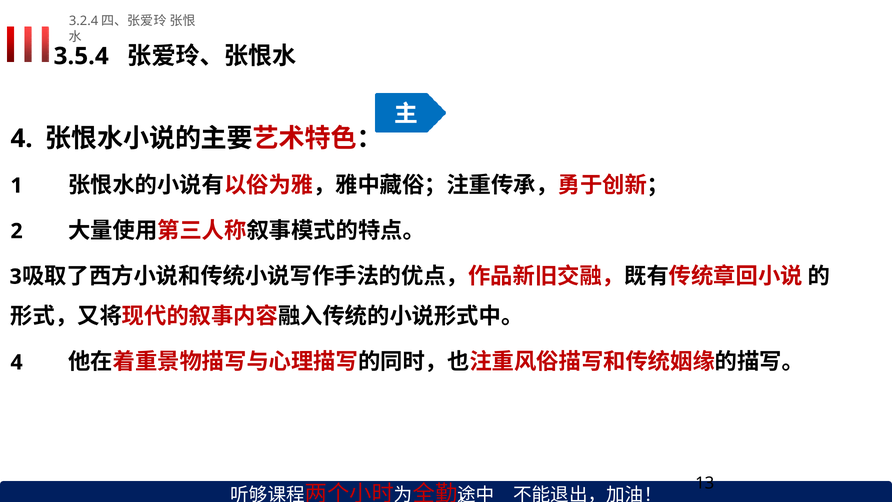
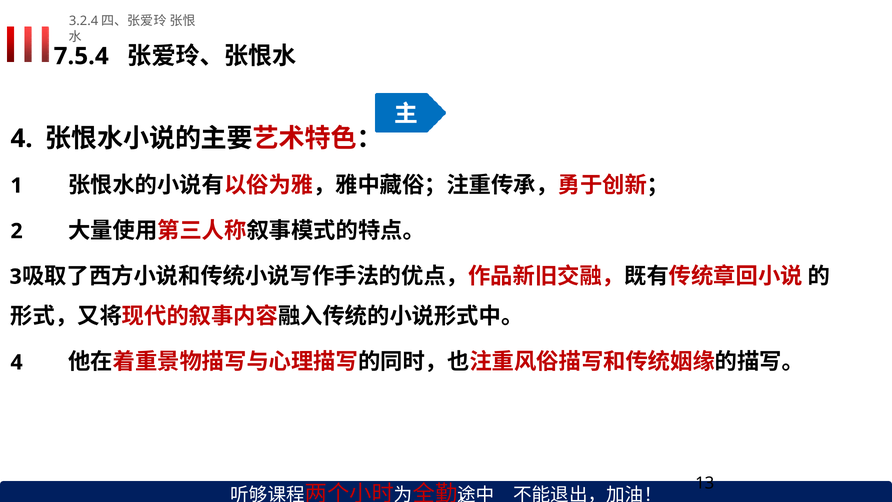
3.5.4: 3.5.4 -> 7.5.4 (81, 56)
